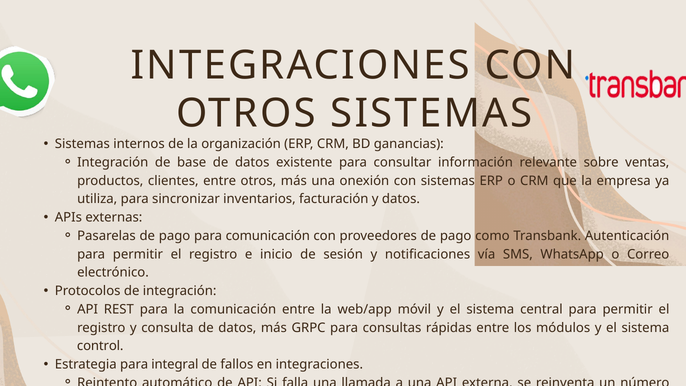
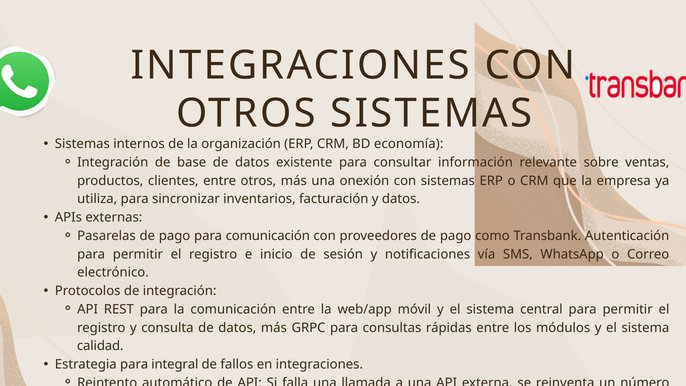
ganancias: ganancias -> economía (409, 144)
control: control -> calidad (100, 346)
